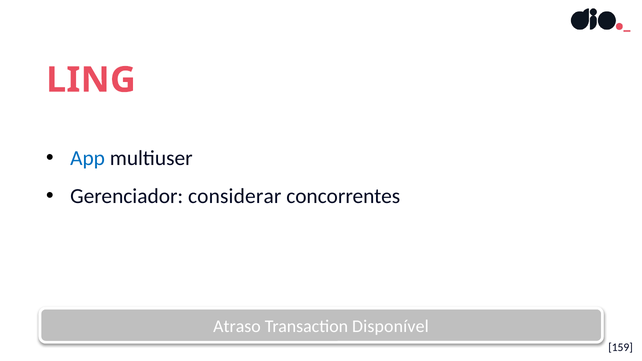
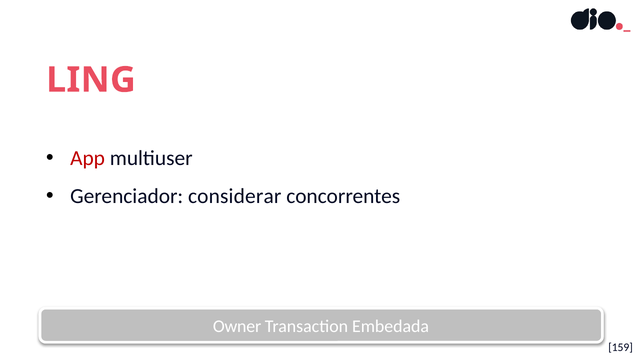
App colour: blue -> red (88, 158)
Atraso: Atraso -> Owner (237, 327)
Disponível: Disponível -> Embedada (391, 327)
